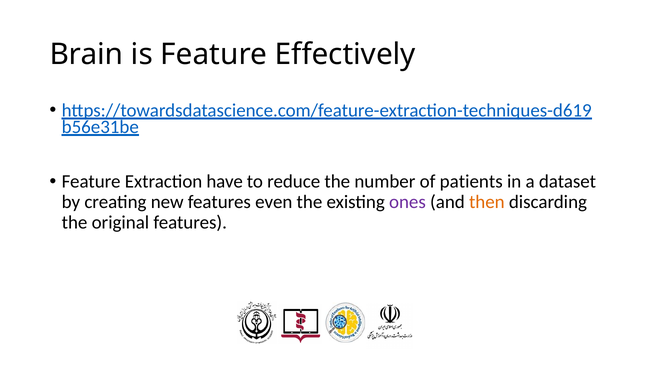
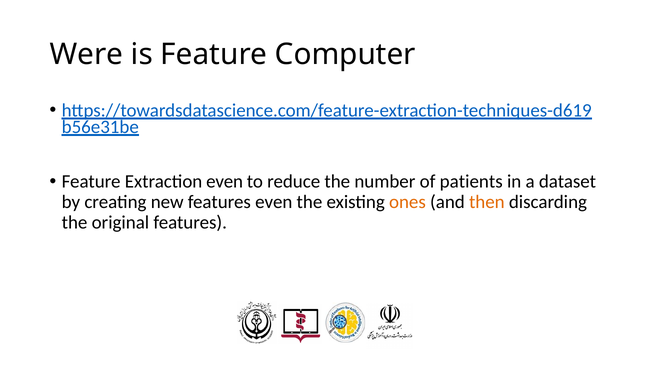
Brain: Brain -> Were (86, 55)
Effectively: Effectively -> Computer (345, 55)
Extraction have: have -> even (225, 181)
ones colour: purple -> orange (407, 202)
